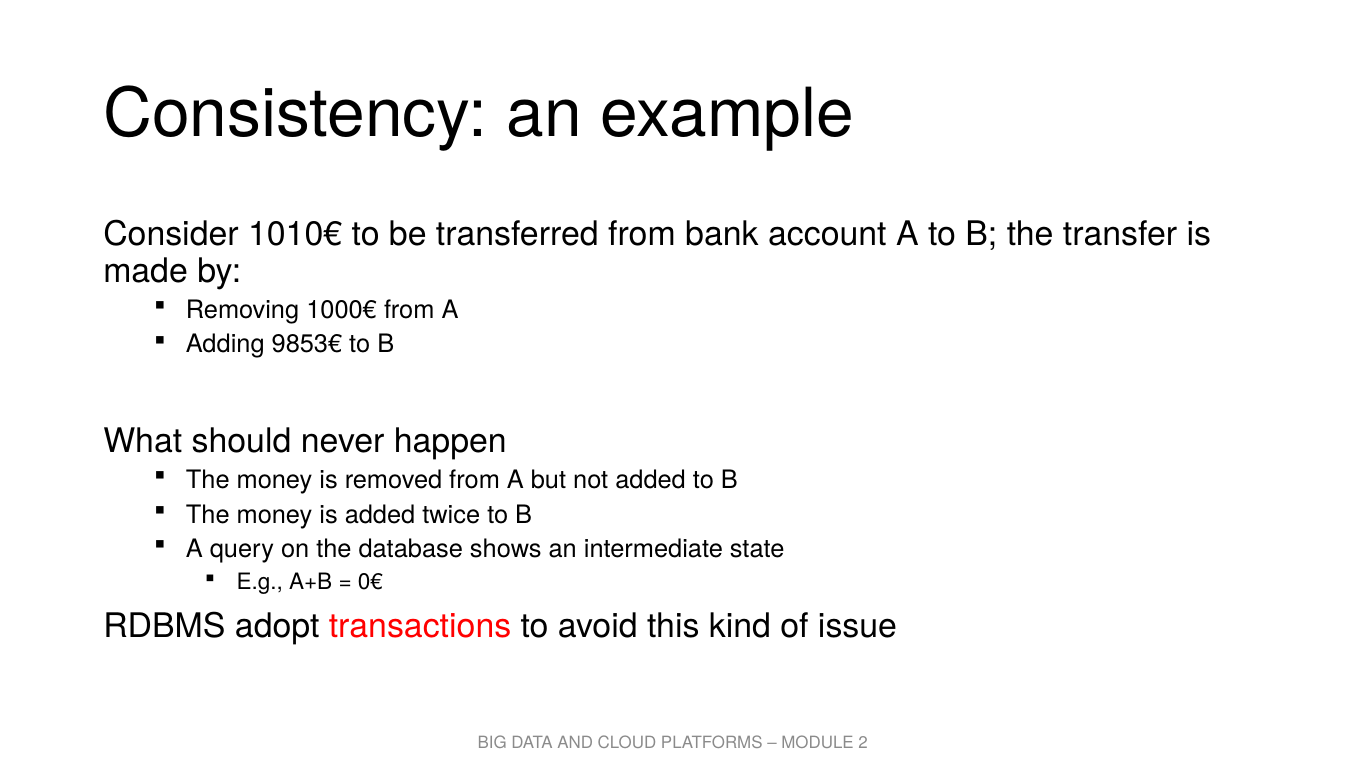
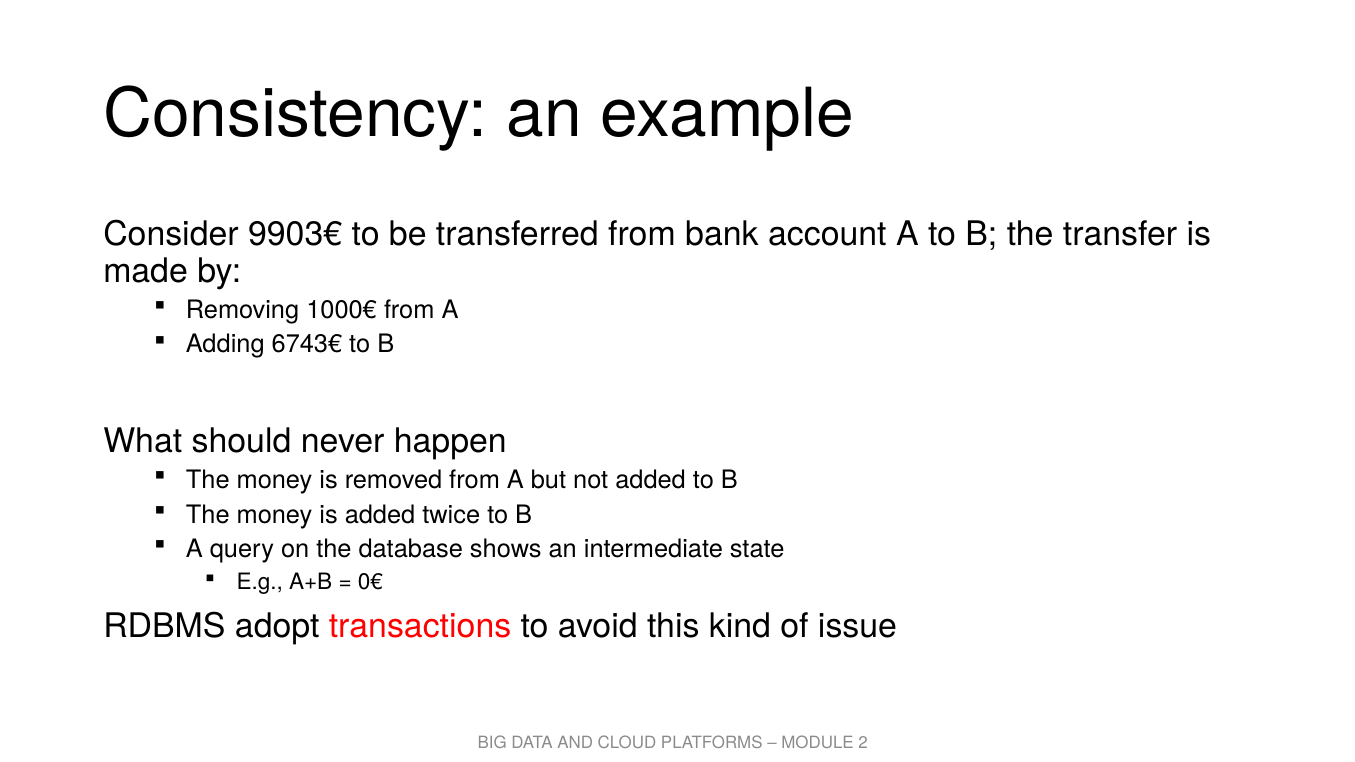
1010€: 1010€ -> 9903€ (295, 234)
9853€: 9853€ -> 6743€ (307, 344)
